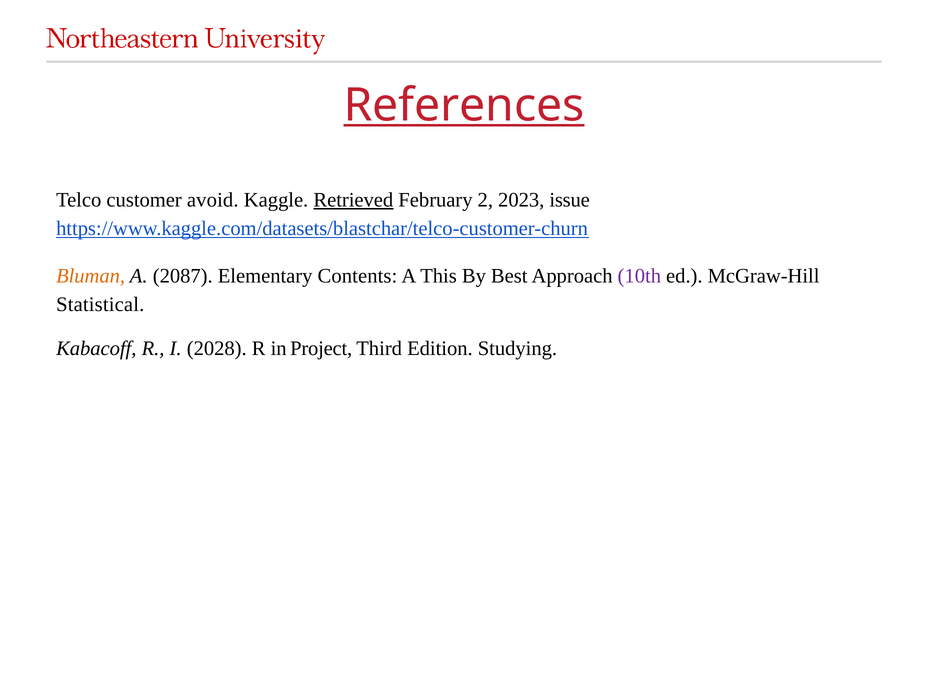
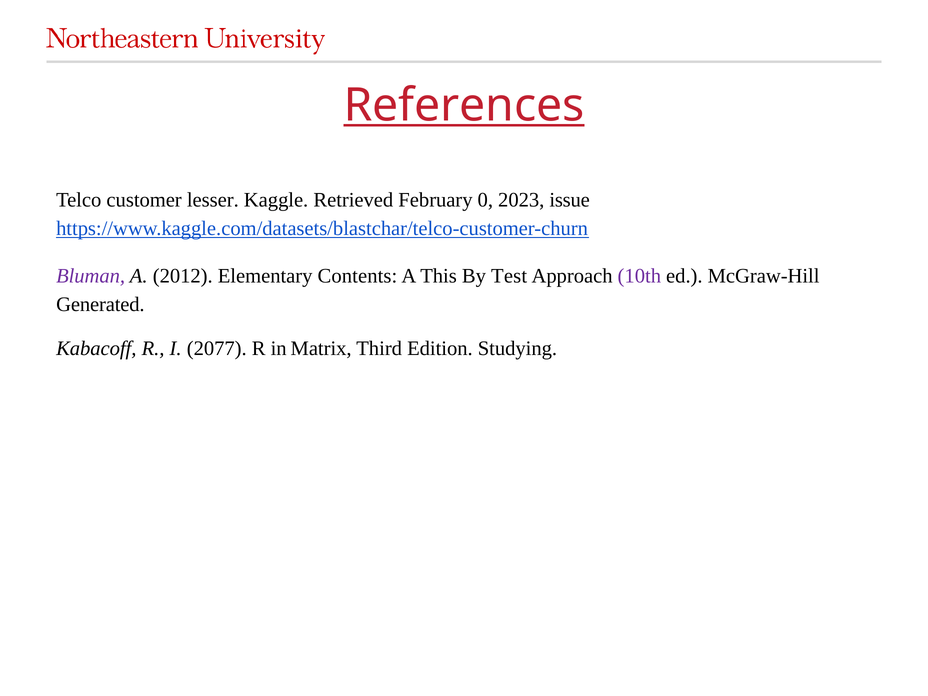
avoid: avoid -> lesser (213, 200)
Retrieved underline: present -> none (353, 200)
2: 2 -> 0 (485, 200)
Bluman colour: orange -> purple (91, 276)
2087: 2087 -> 2012 (183, 276)
Best: Best -> Test (509, 276)
Statistical: Statistical -> Generated (100, 305)
2028: 2028 -> 2077 (217, 349)
Project: Project -> Matrix (321, 349)
